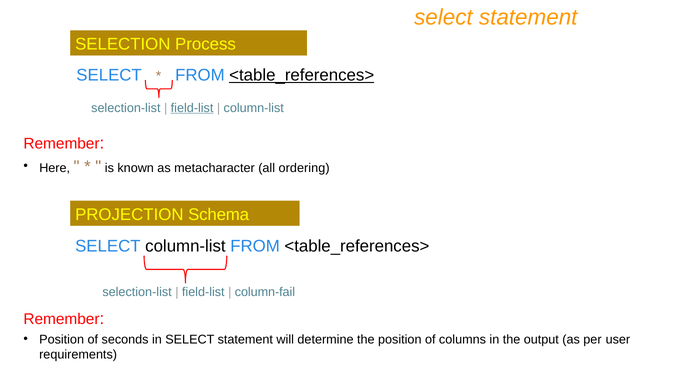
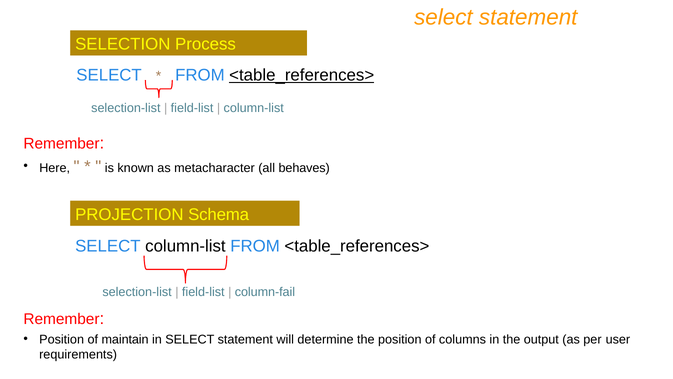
field-list underline: present -> none (192, 108)
ordering: ordering -> behaves (304, 168)
seconds: seconds -> maintain (125, 339)
